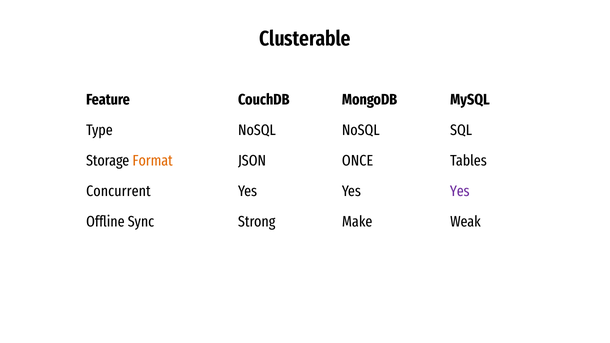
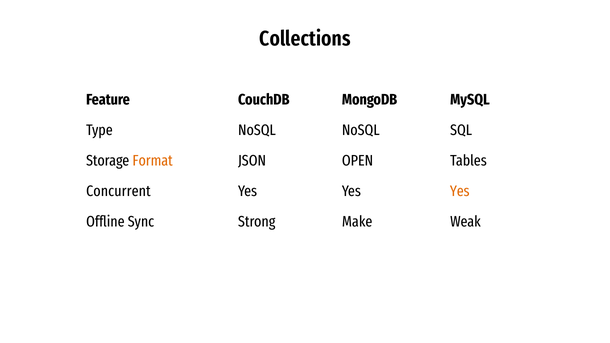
Clusterable: Clusterable -> Collections (305, 39)
ONCE: ONCE -> OPEN (358, 161)
Yes colour: purple -> orange (460, 191)
